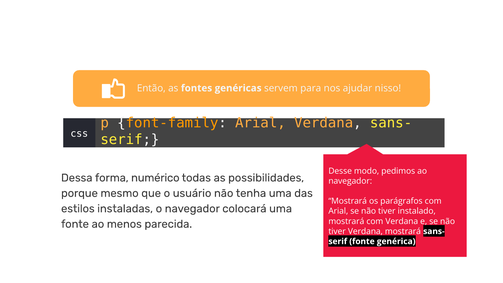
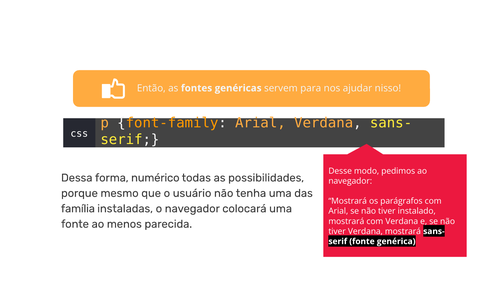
estilos: estilos -> família (78, 209)
